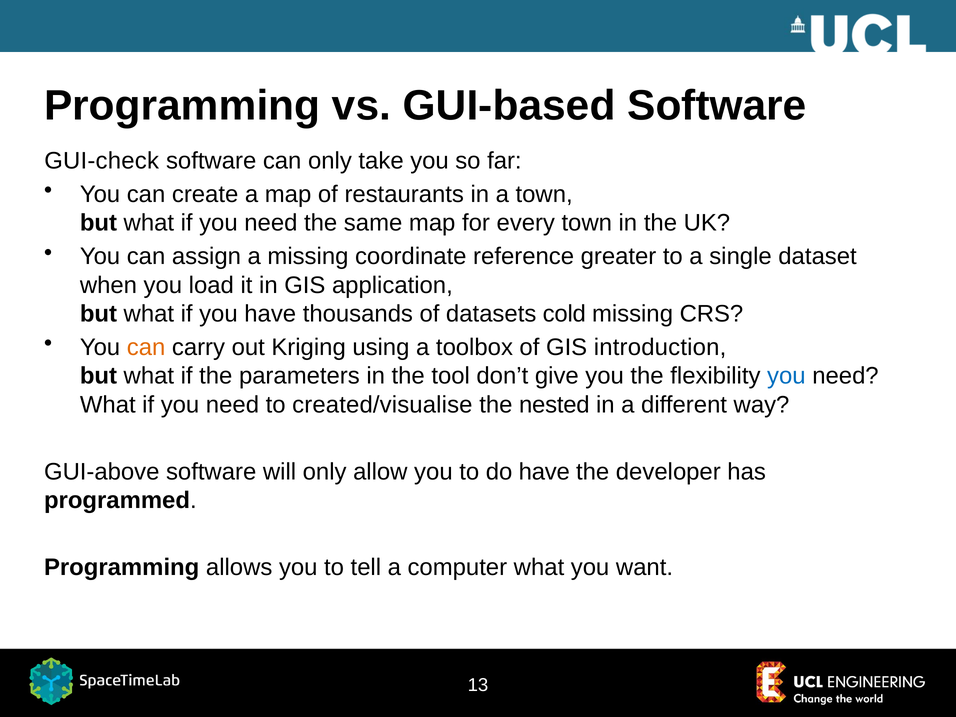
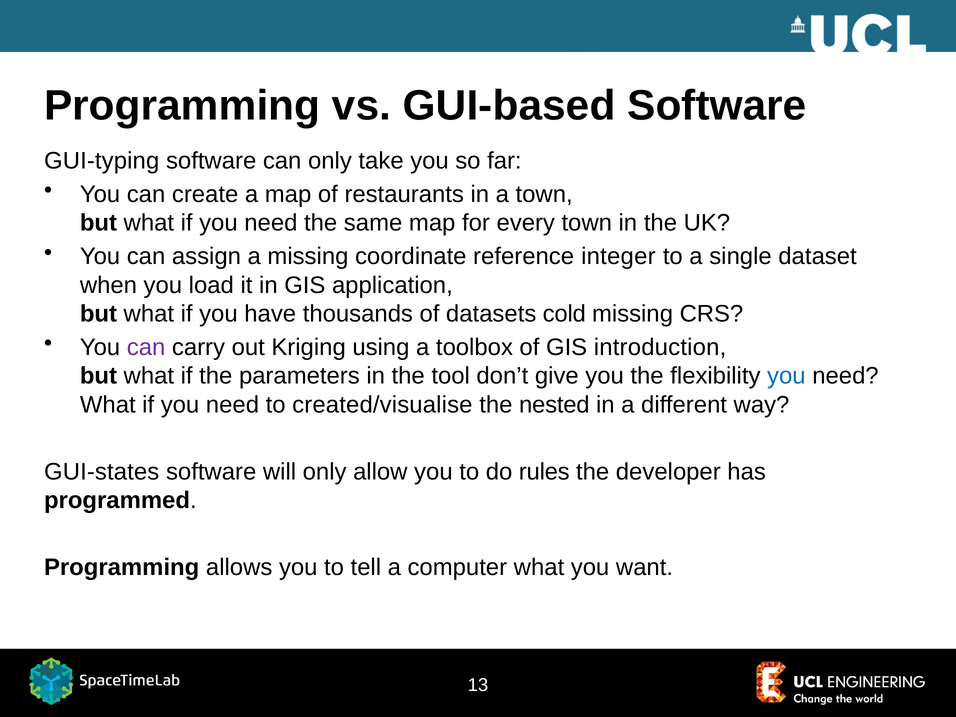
GUI-check: GUI-check -> GUI-typing (102, 161)
greater: greater -> integer (618, 257)
can colour: orange -> purple (146, 347)
GUI-above: GUI-above -> GUI-states (102, 472)
do have: have -> rules (544, 472)
